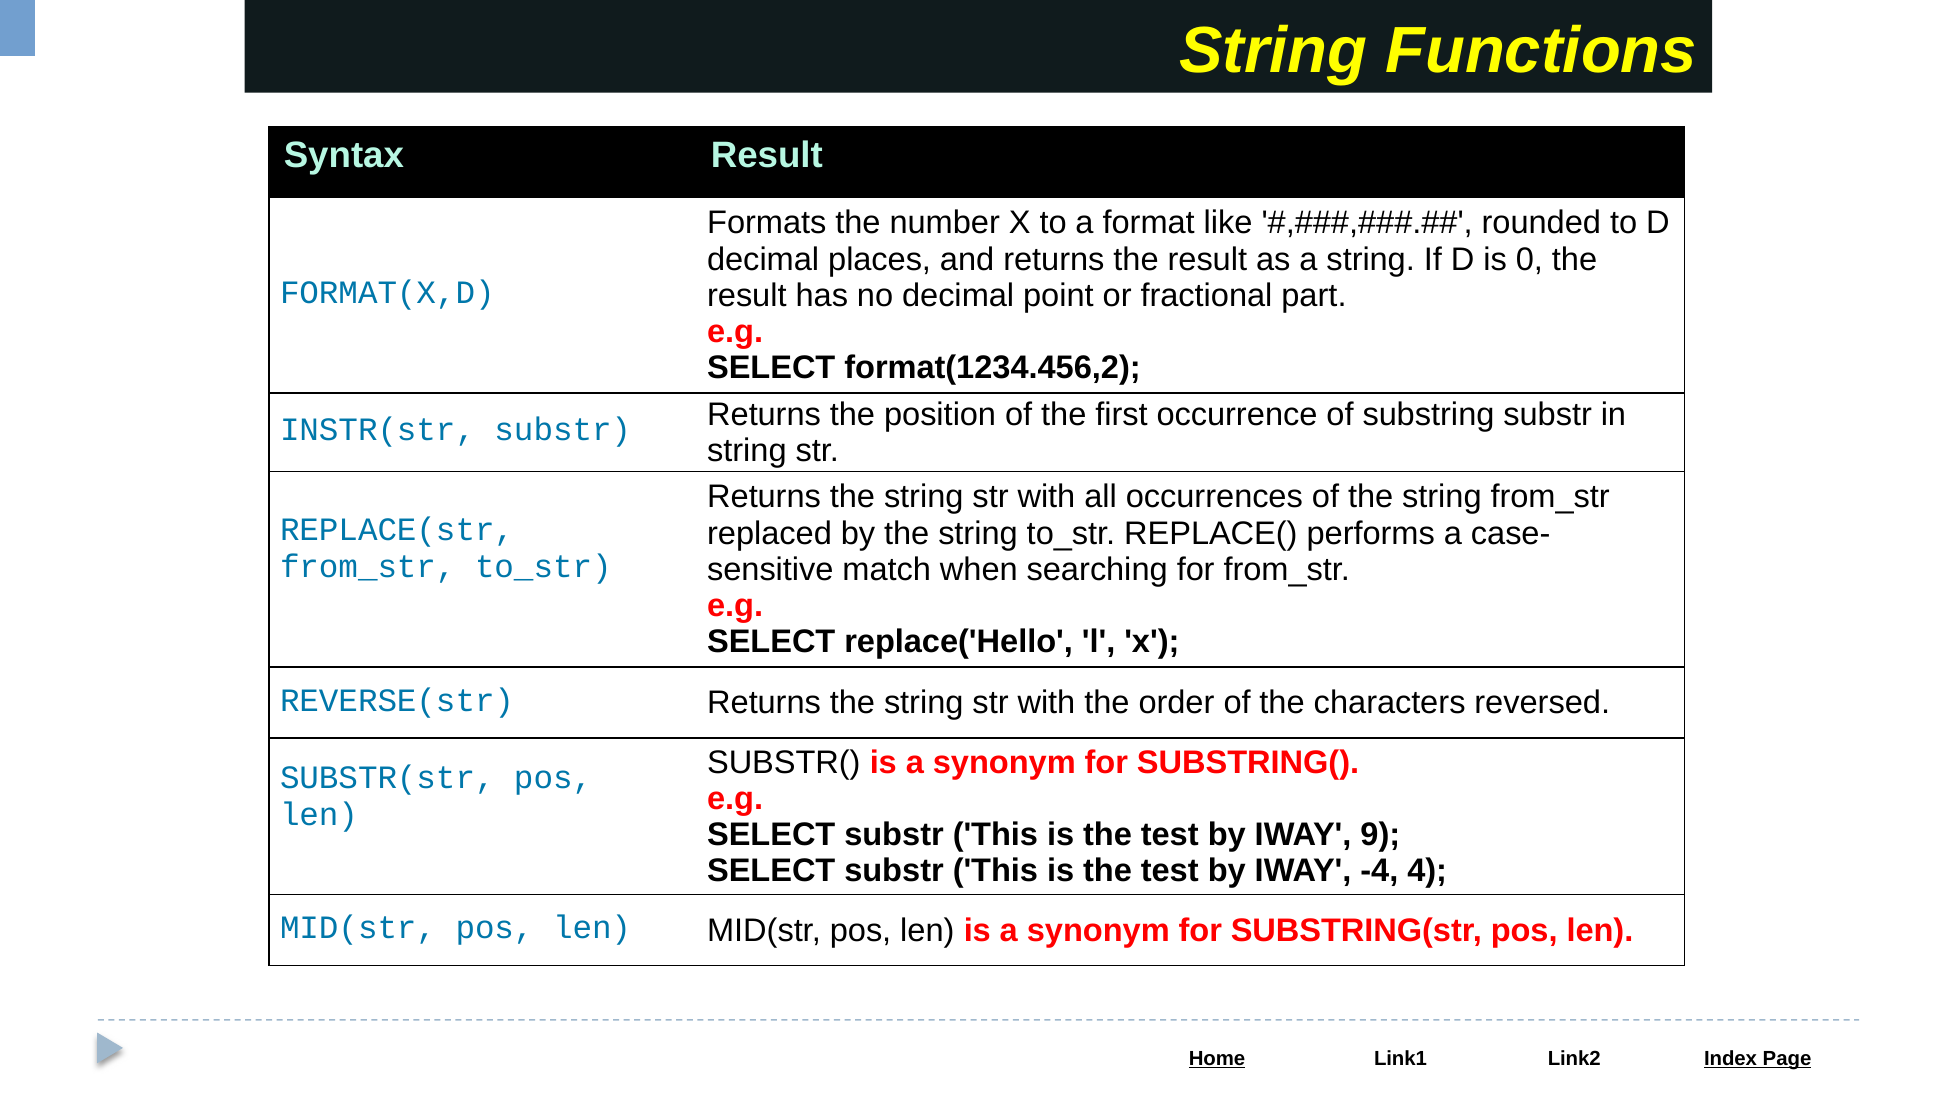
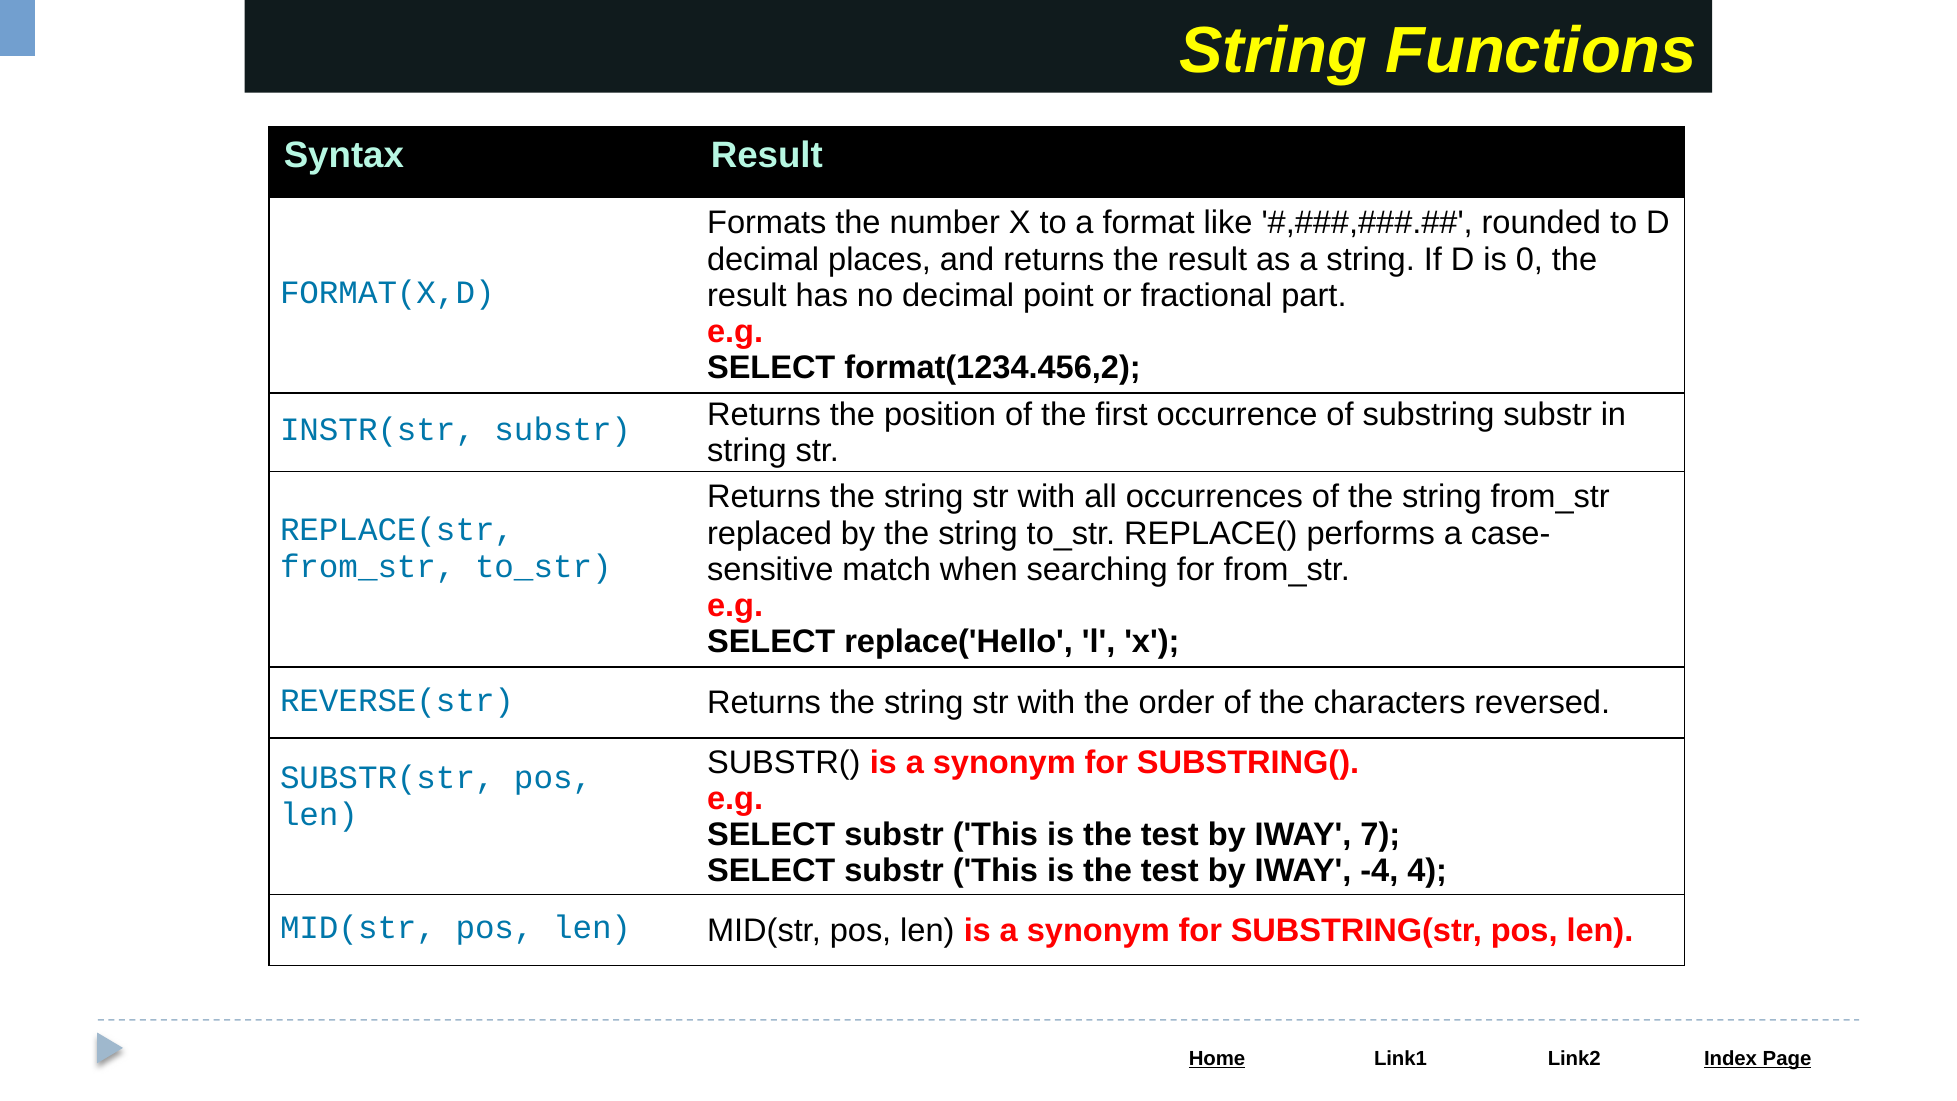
9: 9 -> 7 (1380, 835)
